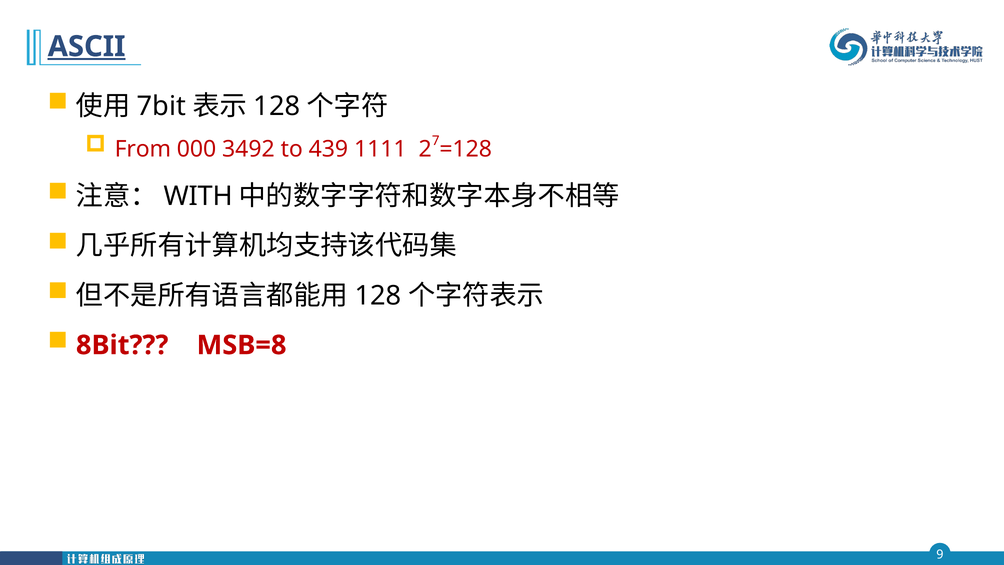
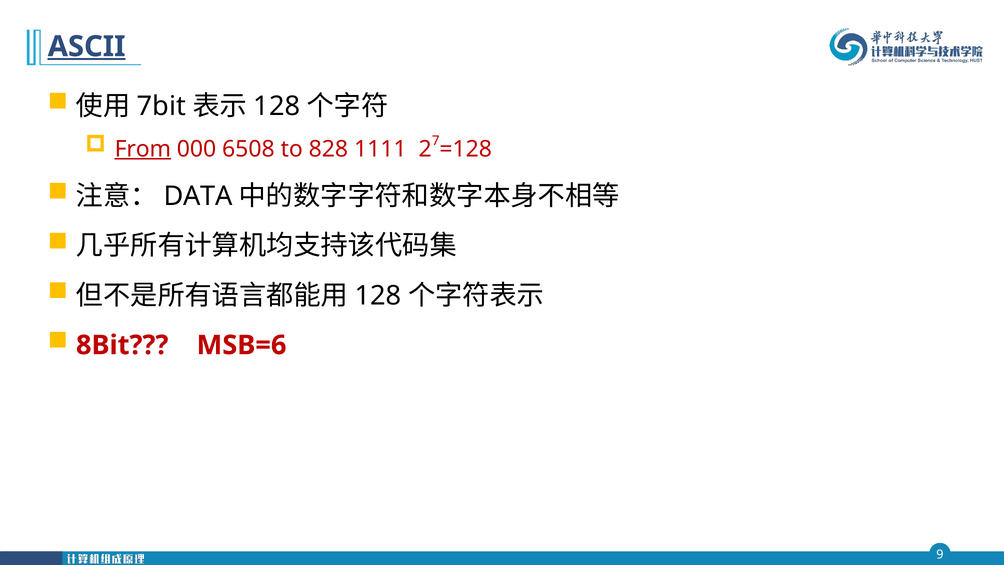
From underline: none -> present (143, 149)
3492: 3492 -> 6508 (248, 149)
439: 439 -> 828 (328, 149)
WITH: WITH -> DATA (198, 196)
MSB=8: MSB=8 -> MSB=6 (242, 345)
